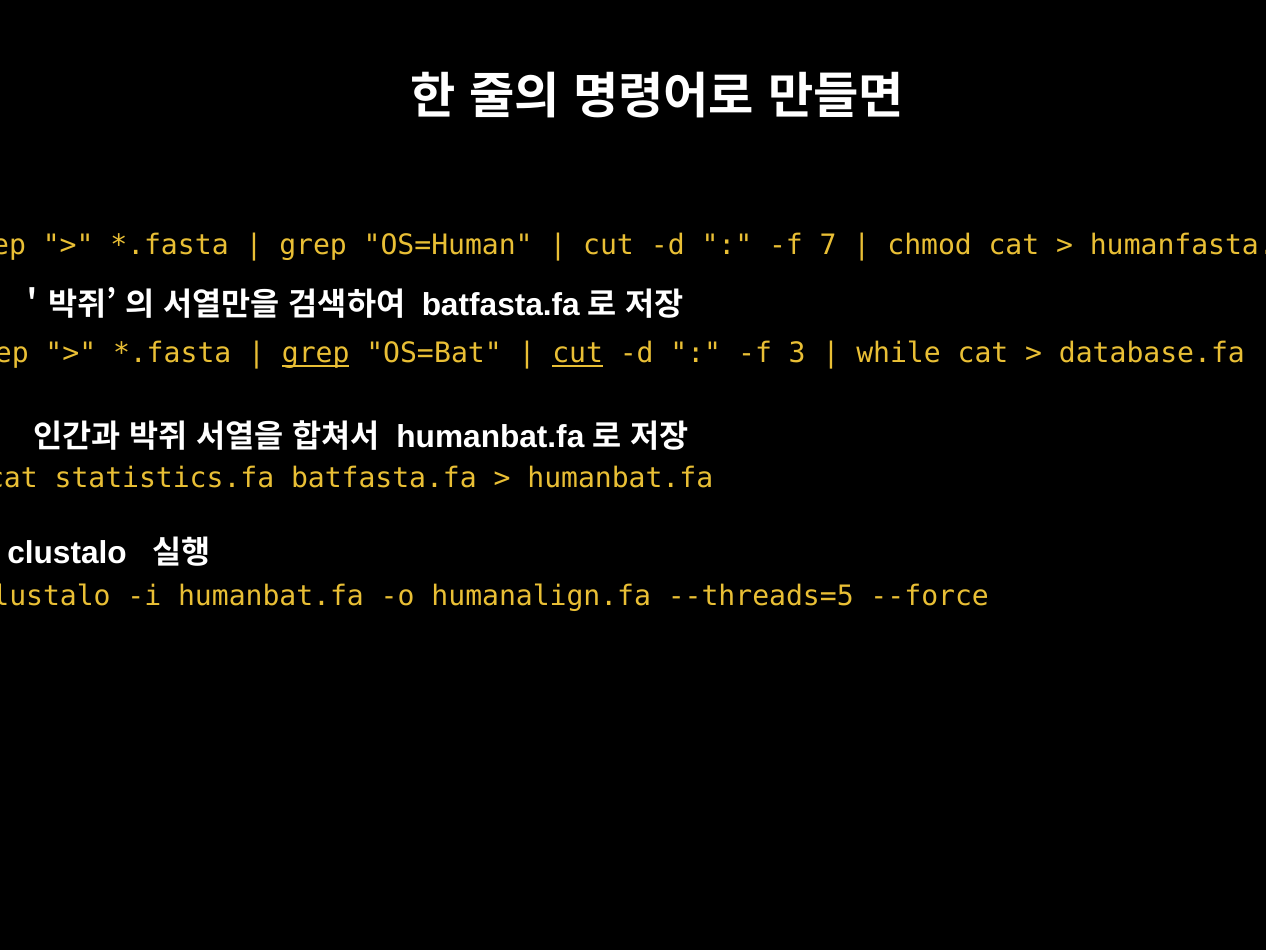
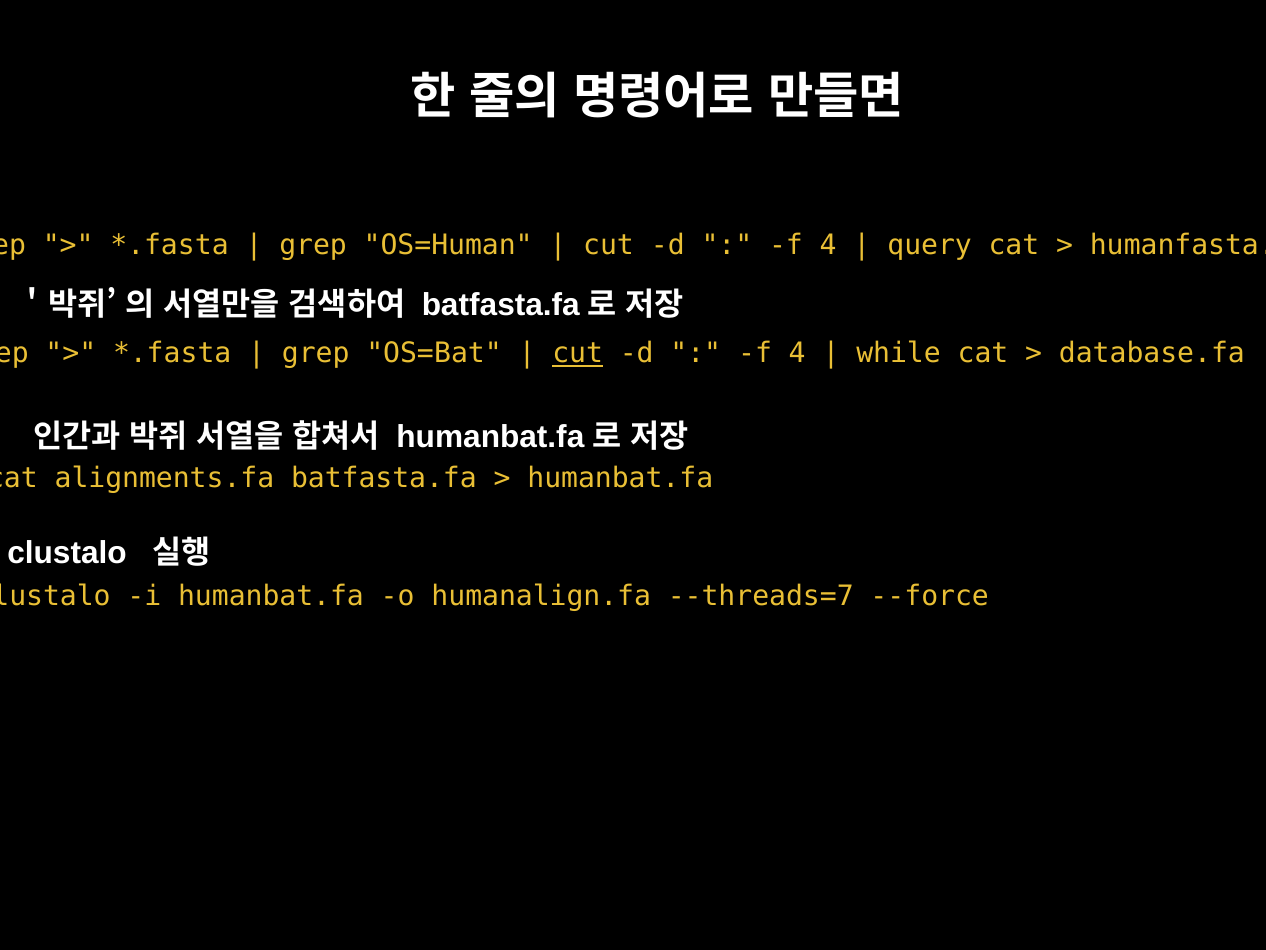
7: 7 -> 4 (828, 245)
chmod: chmod -> query (930, 245)
grep underline: present -> none (316, 353)
3: 3 -> 4 (797, 353)
statistics.fa: statistics.fa -> alignments.fa (164, 478)
--threads=5: --threads=5 -> --threads=7 (761, 596)
